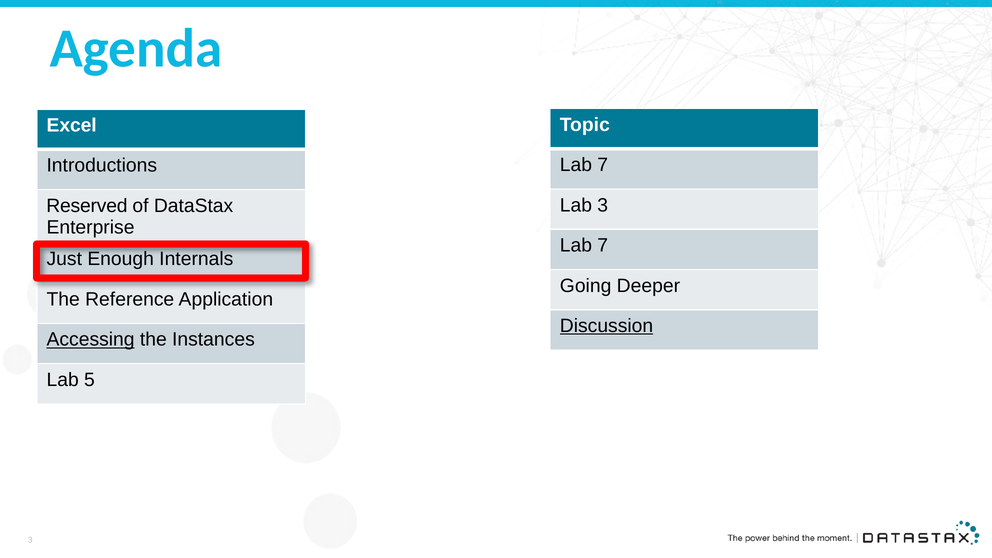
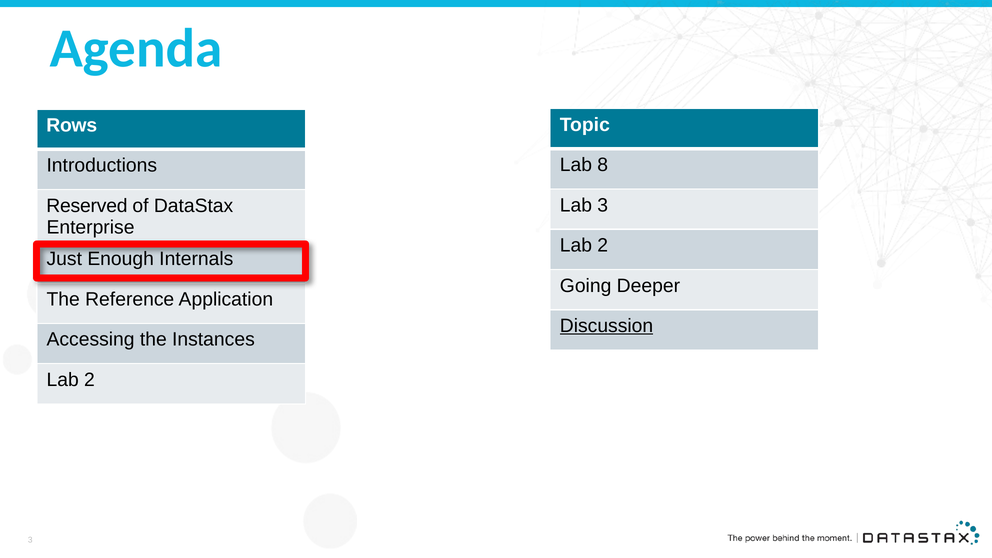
Excel: Excel -> Rows (72, 125)
7: 7 -> 8 (603, 165)
7: 7 -> 2 (603, 245)
Accessing underline: present -> none (91, 340)
5: 5 -> 2 (89, 380)
